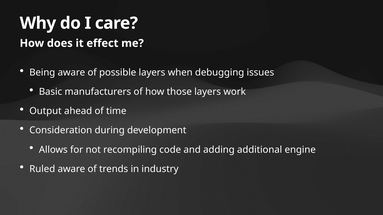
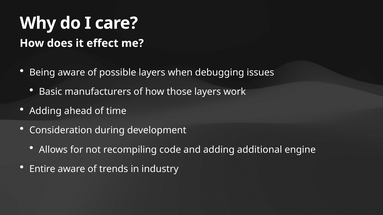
Output: Output -> Adding (45, 111)
Ruled: Ruled -> Entire (42, 169)
